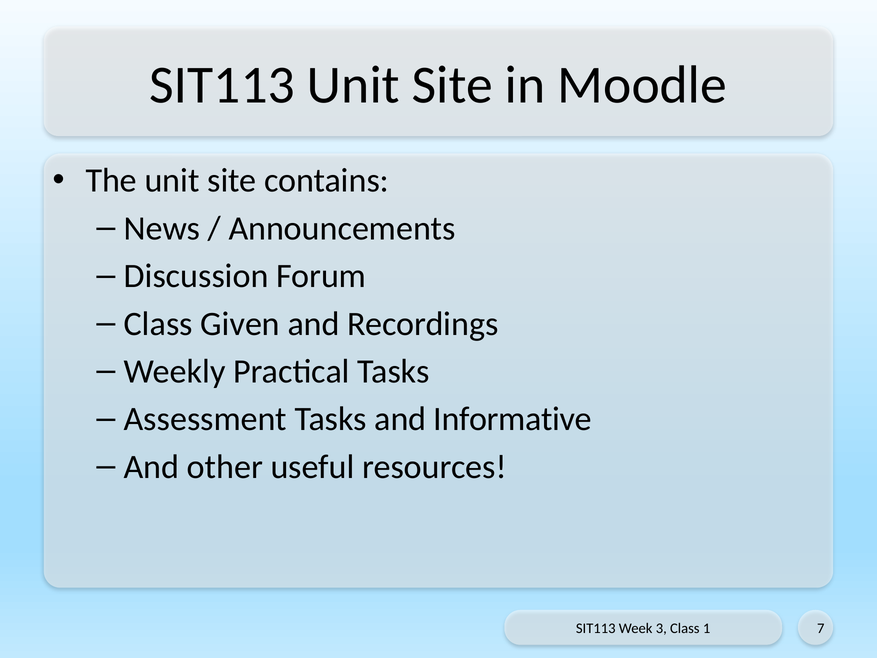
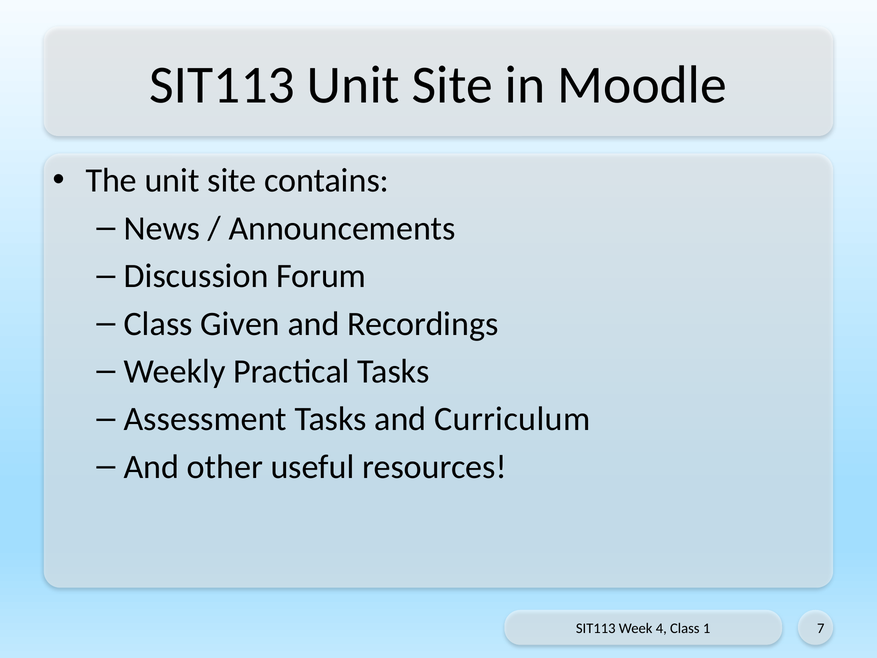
Informative: Informative -> Curriculum (512, 419)
3: 3 -> 4 (661, 628)
